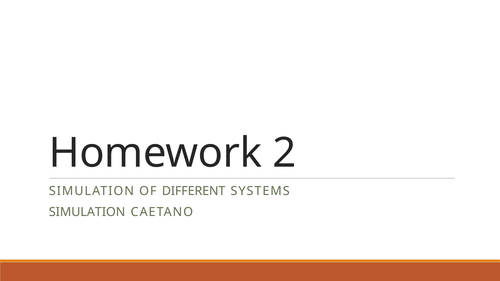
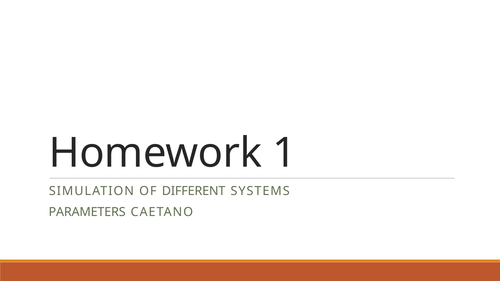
2: 2 -> 1 (284, 153)
SIMULATION: SIMULATION -> PARAMETERS (87, 212)
